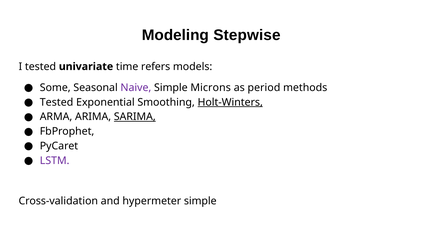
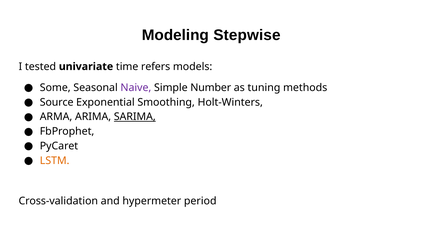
Microns: Microns -> Number (211, 88)
period: period -> tuning (264, 88)
Tested: Tested -> Source (57, 102)
Holt-Winters underline: present -> none (230, 102)
LSTM colour: purple -> orange (55, 161)
hypermeter simple: simple -> period (200, 201)
